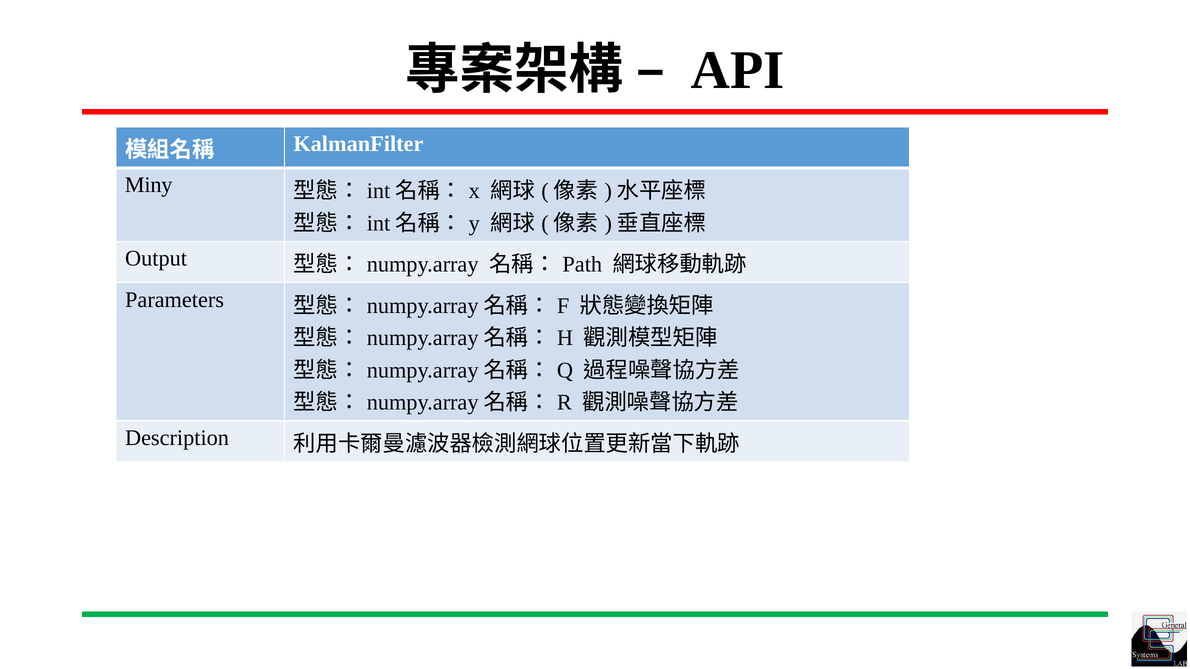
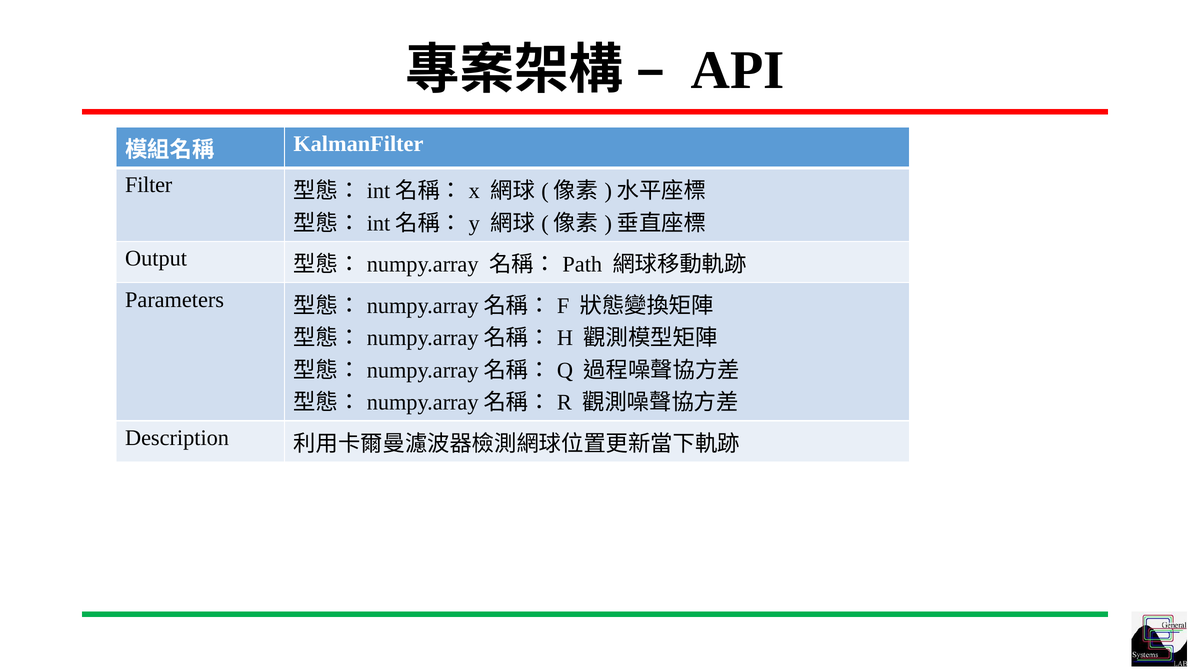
Miny: Miny -> Filter (149, 185)
